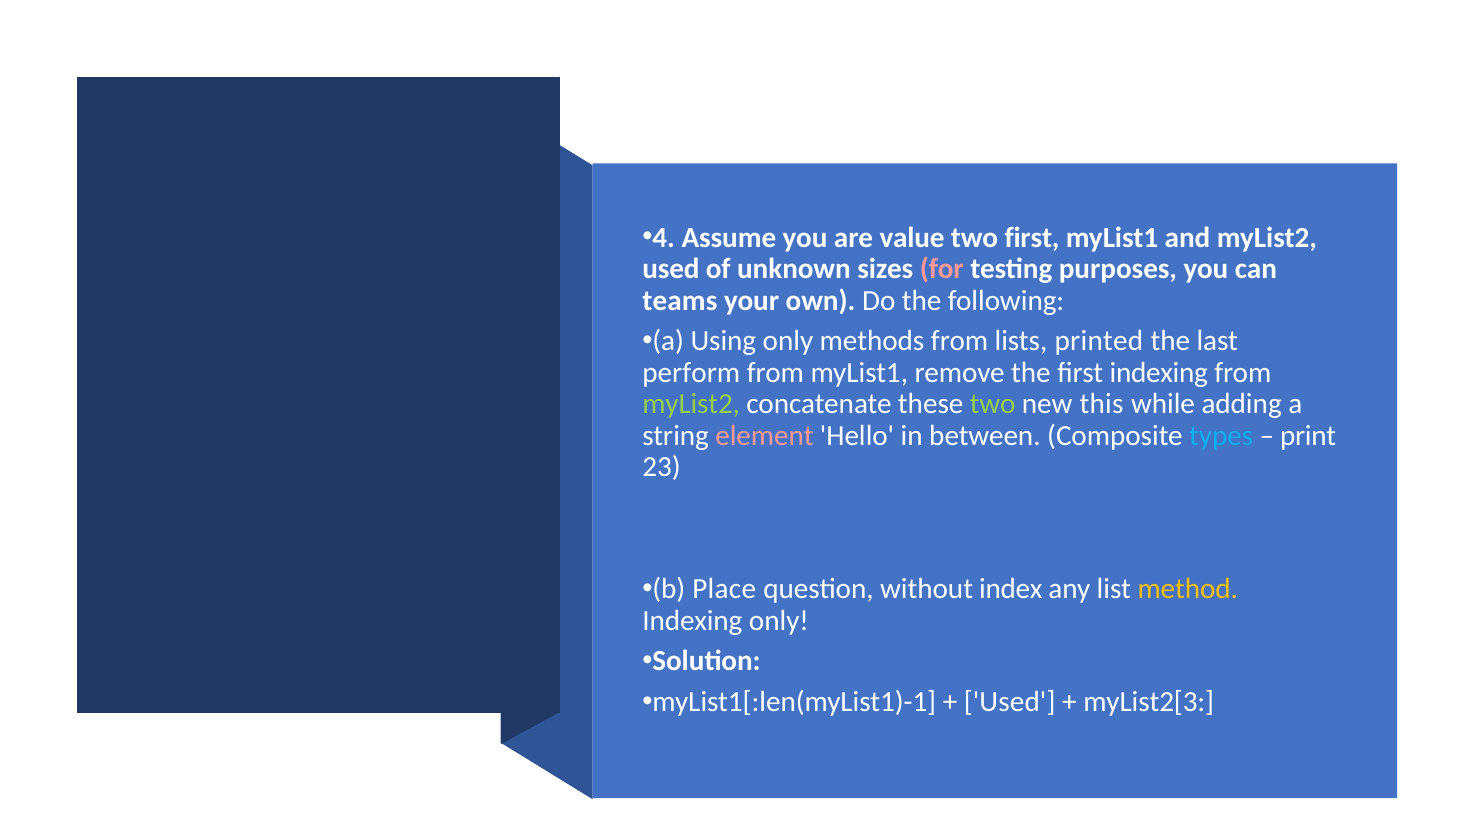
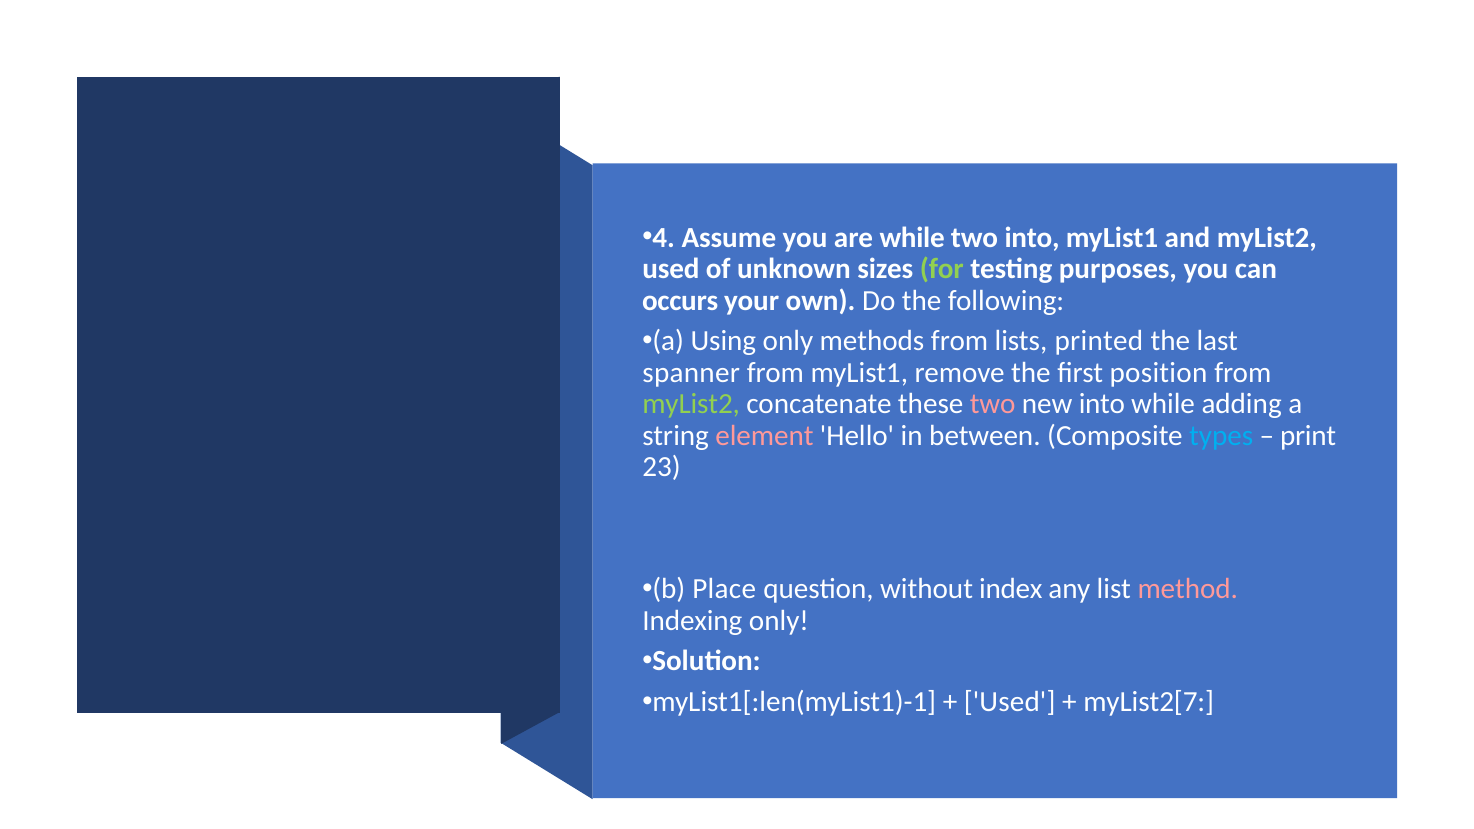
are value: value -> while (912, 238)
two first: first -> into (1032, 238)
for colour: pink -> light green (942, 269)
teams: teams -> occurs (680, 300)
perform: perform -> spanner (691, 373)
first indexing: indexing -> position (1158, 373)
two colour: light green -> pink (993, 404)
new this: this -> into (1102, 404)
method colour: yellow -> pink (1188, 589)
myList2[3: myList2[3 -> myList2[7 (1149, 702)
